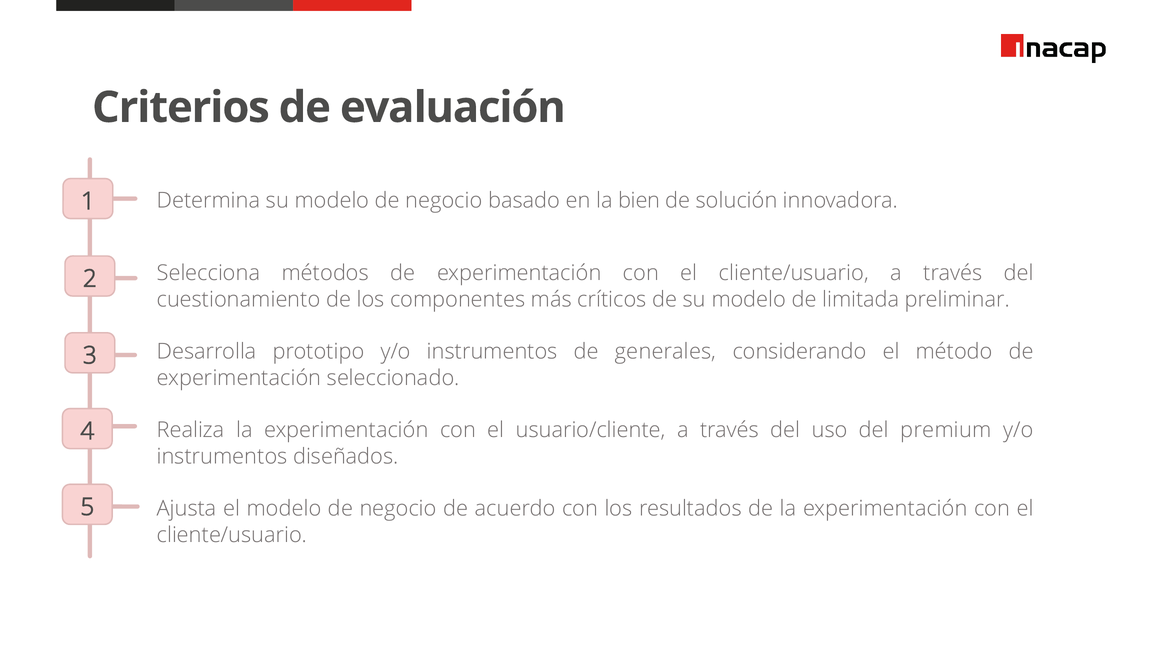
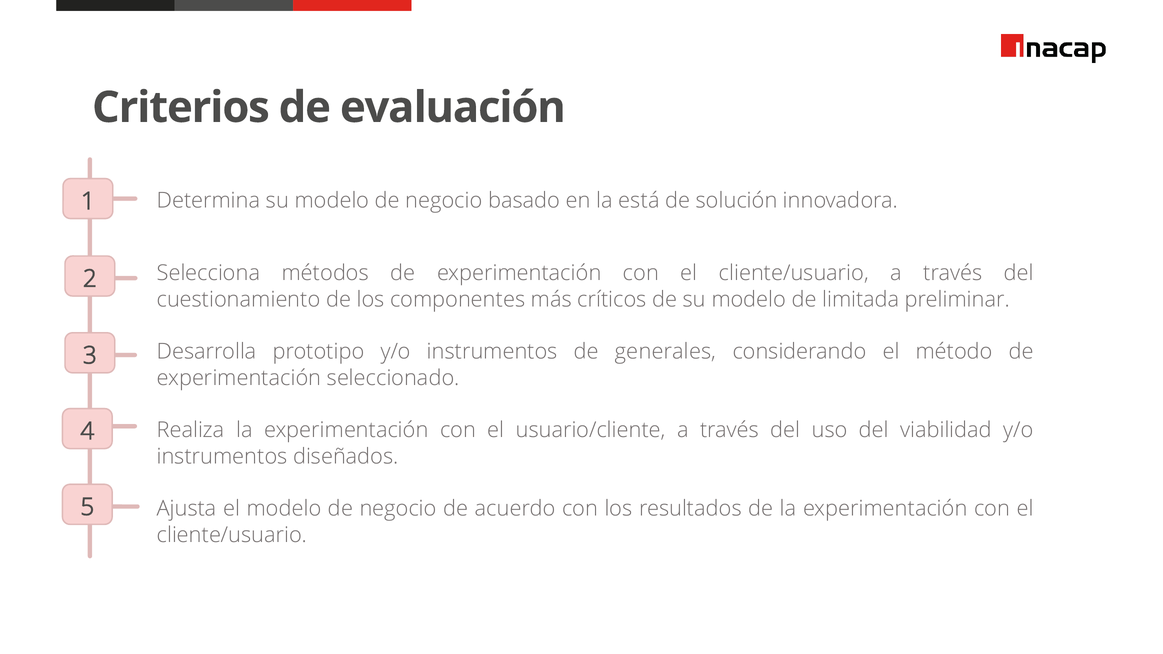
bien: bien -> está (639, 201)
premium: premium -> viabilidad (946, 430)
